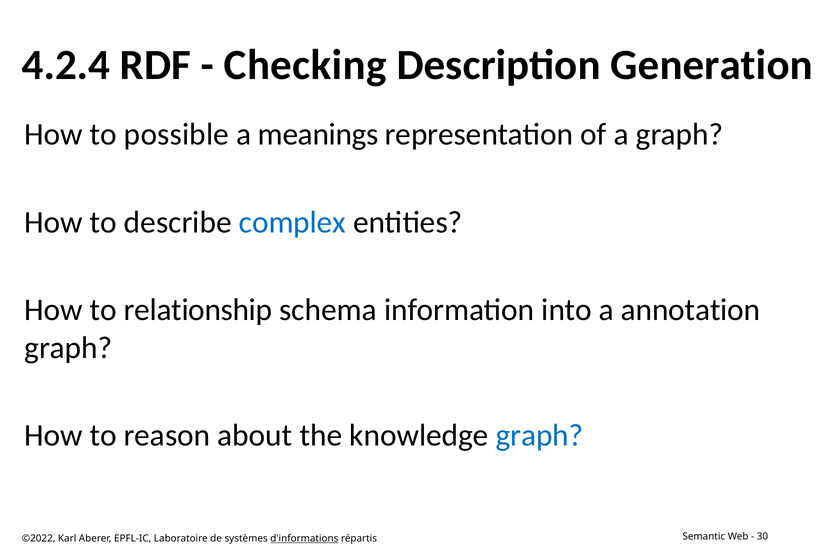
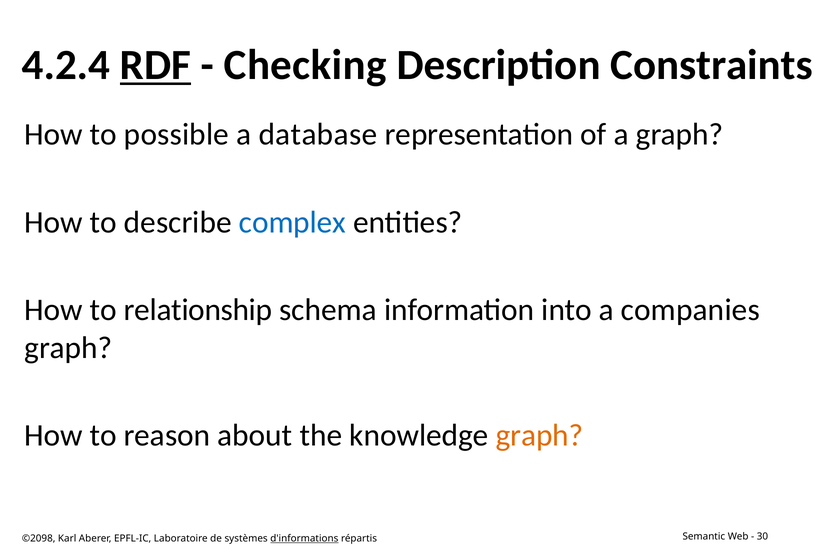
RDF underline: none -> present (155, 65)
Generation: Generation -> Constraints (712, 65)
meanings: meanings -> database (318, 134)
annotation: annotation -> companies (690, 310)
graph colour: blue -> orange (540, 436)
©2022: ©2022 -> ©2098 (39, 539)
